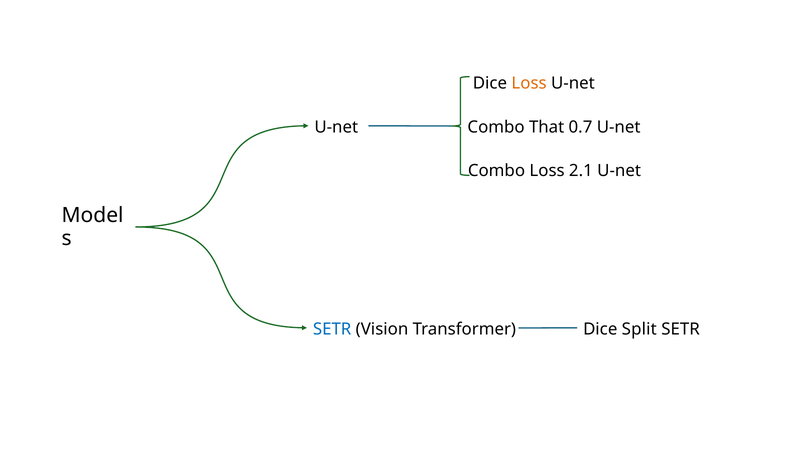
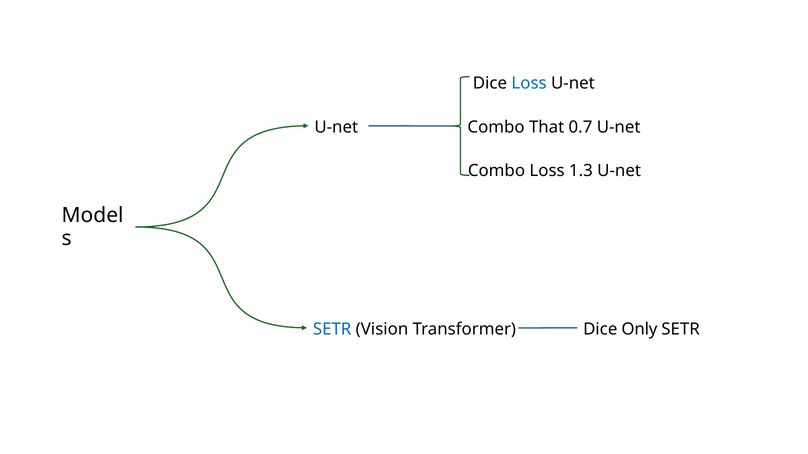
Loss colour: orange -> blue (529, 83)
2.1: 2.1 -> 1.3 (581, 171)
Split: Split -> Only (639, 329)
